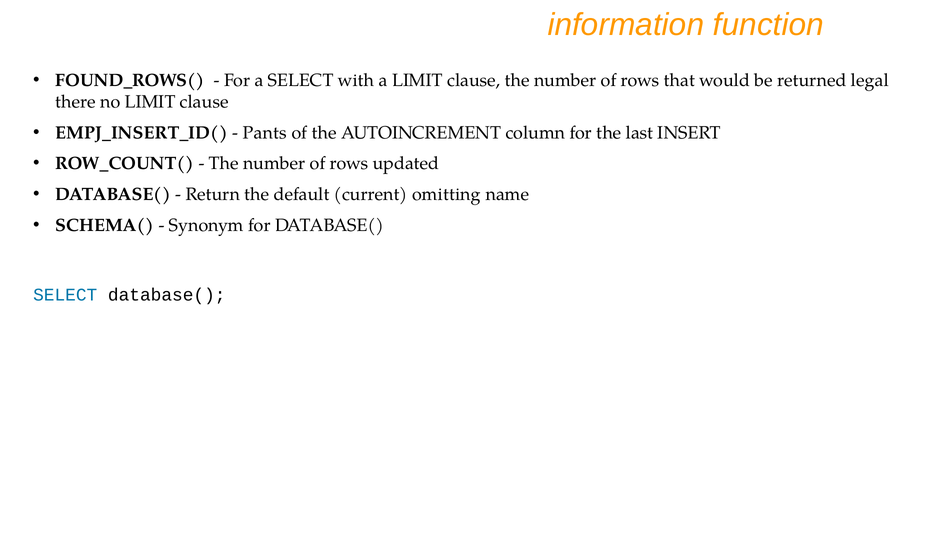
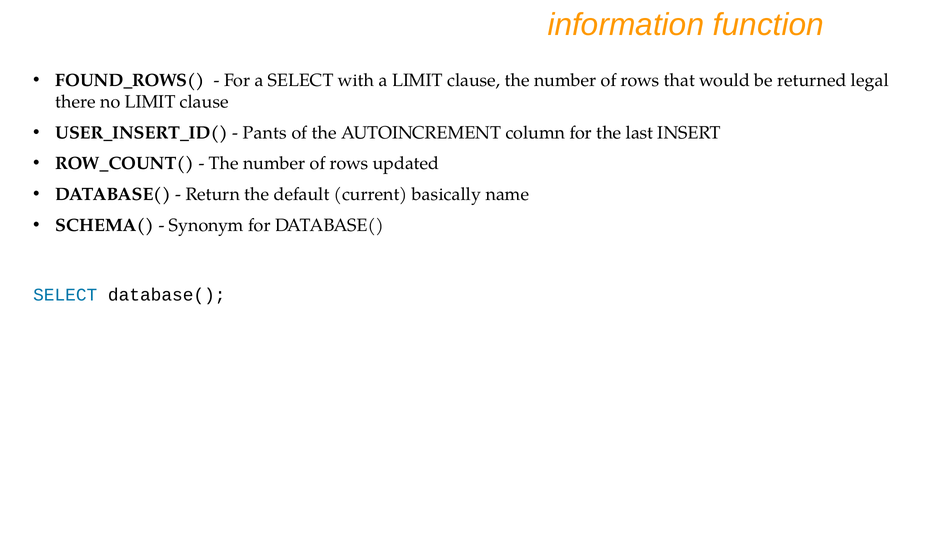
EMPJ_INSERT_ID(: EMPJ_INSERT_ID( -> USER_INSERT_ID( (142, 133)
omitting: omitting -> basically (447, 195)
